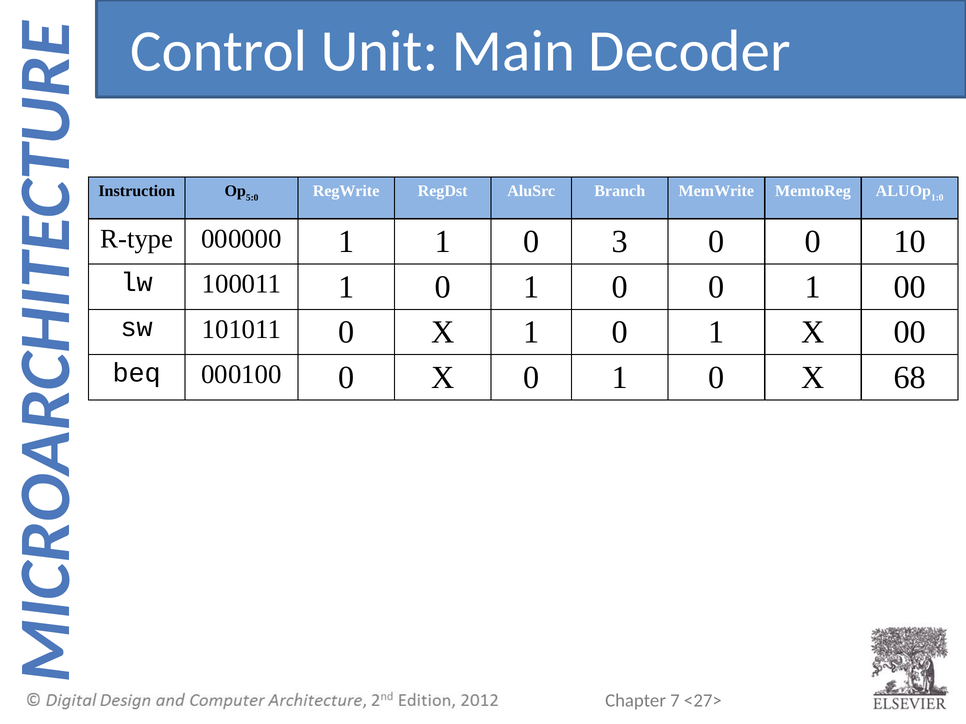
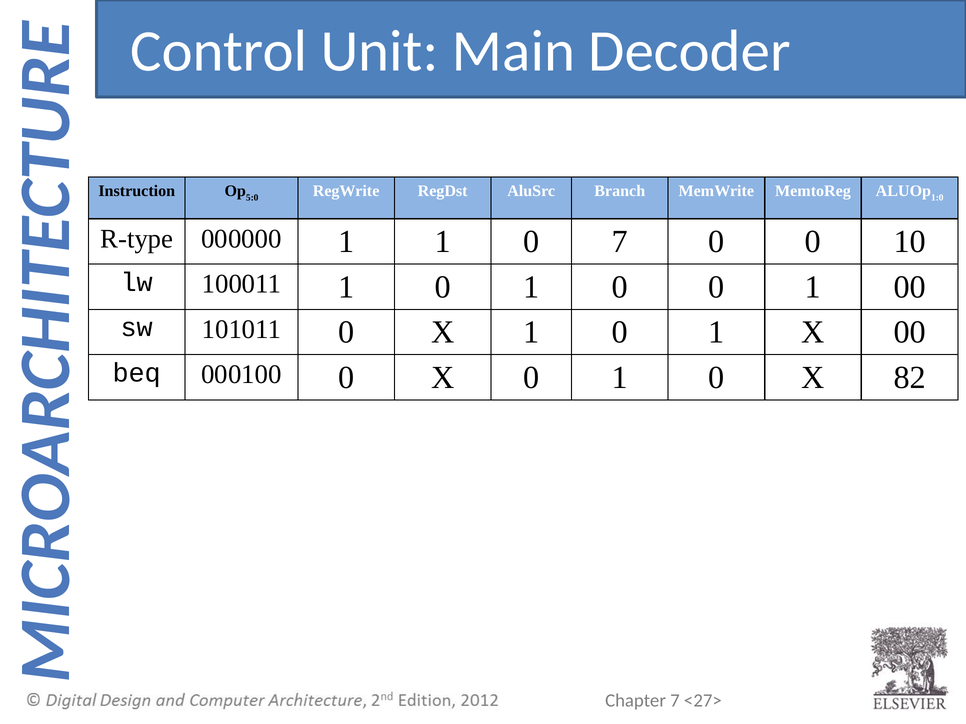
0 3: 3 -> 7 (620, 242)
68: 68 -> 82 (910, 378)
